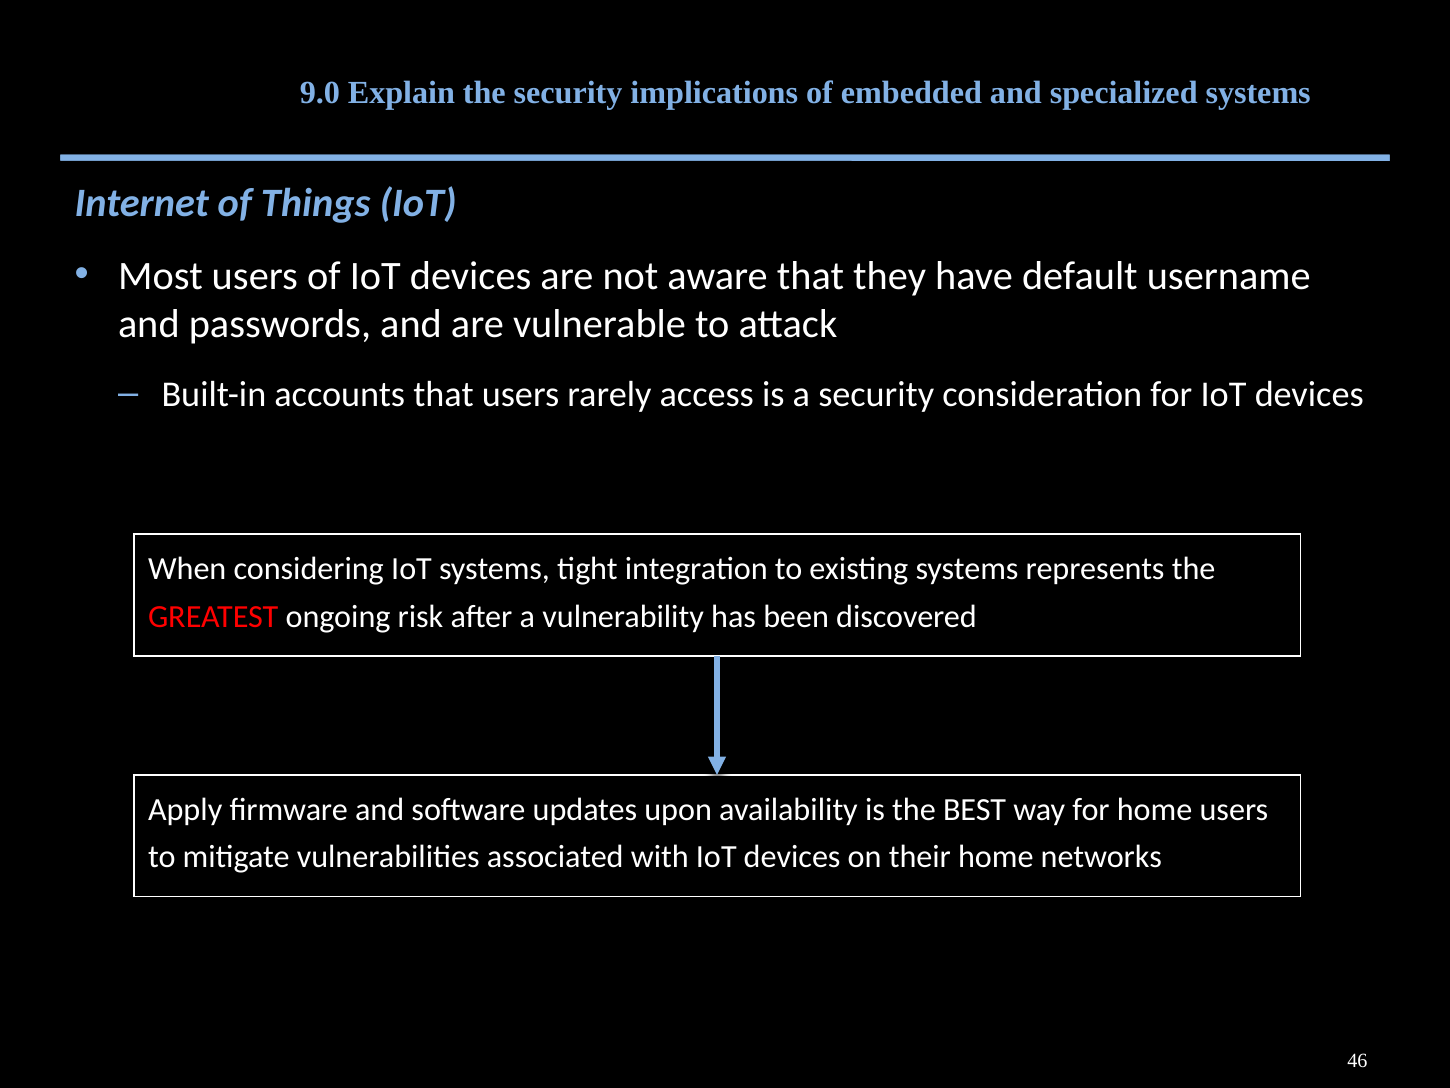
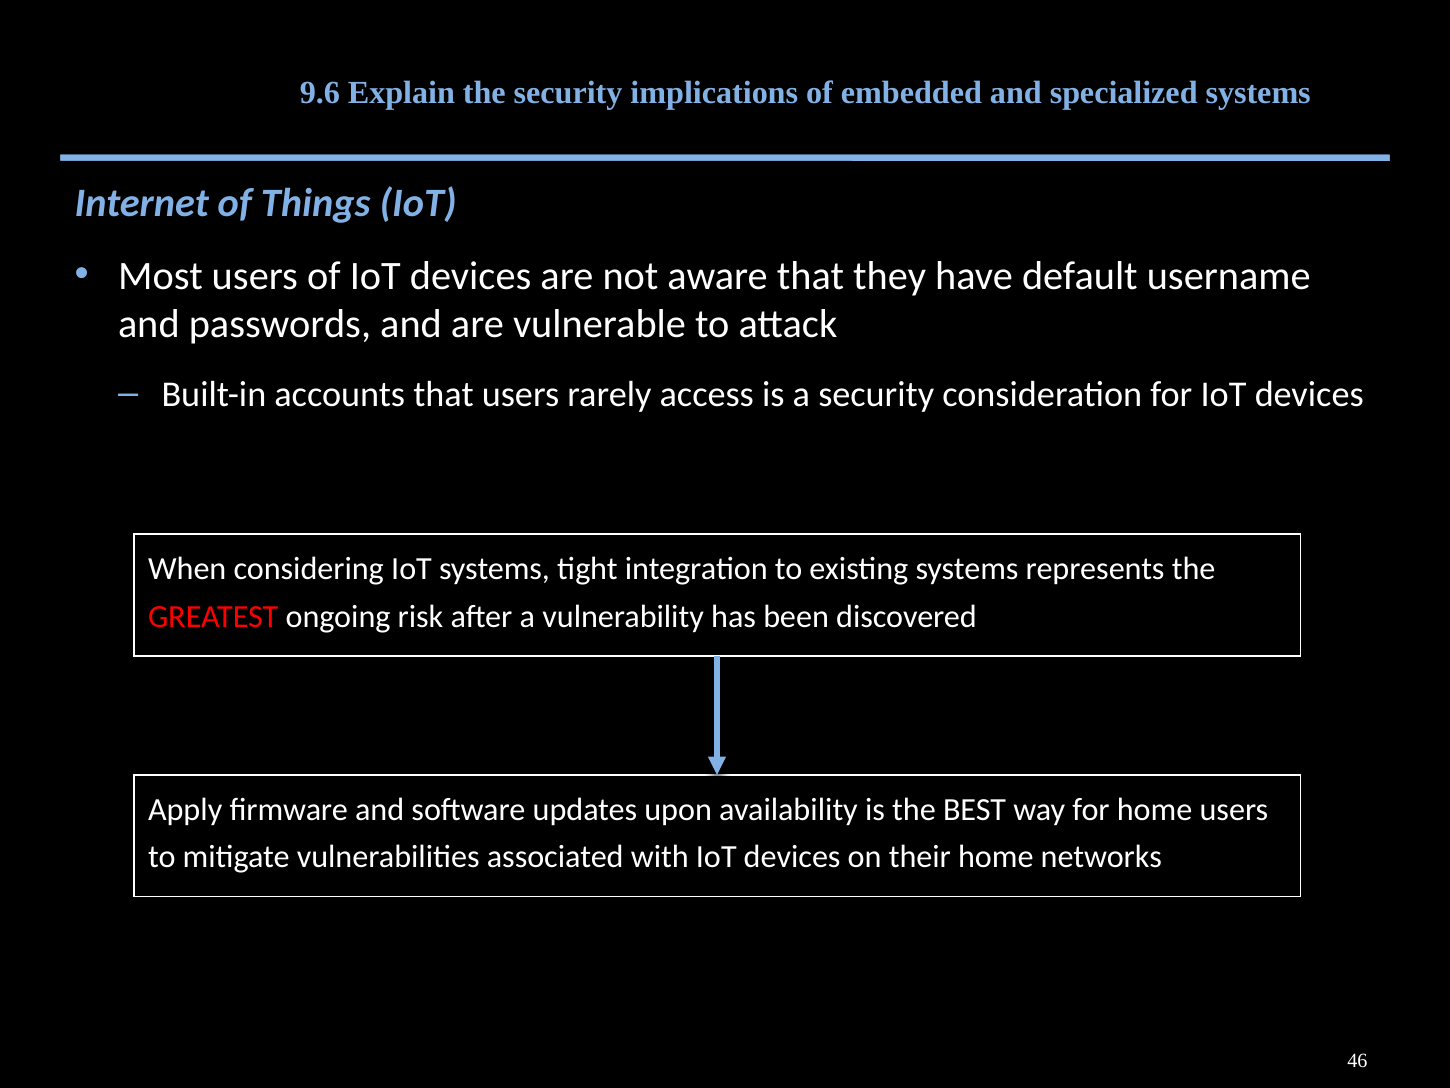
9.0: 9.0 -> 9.6 (320, 93)
